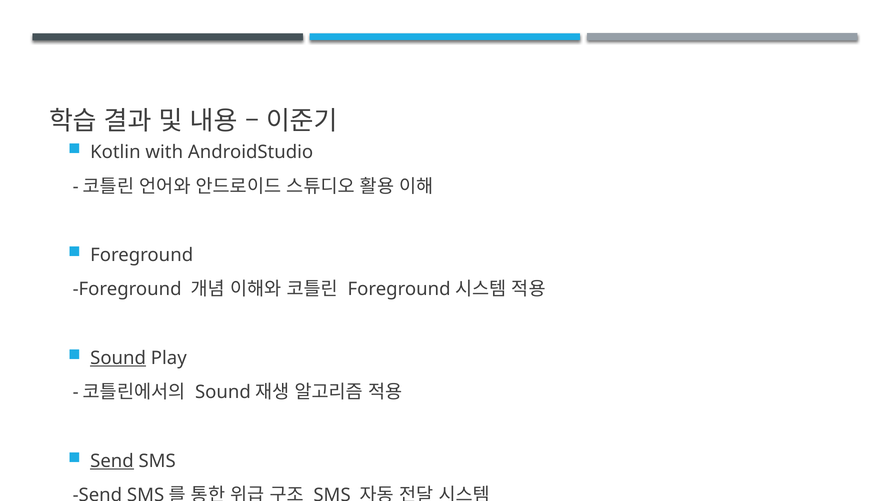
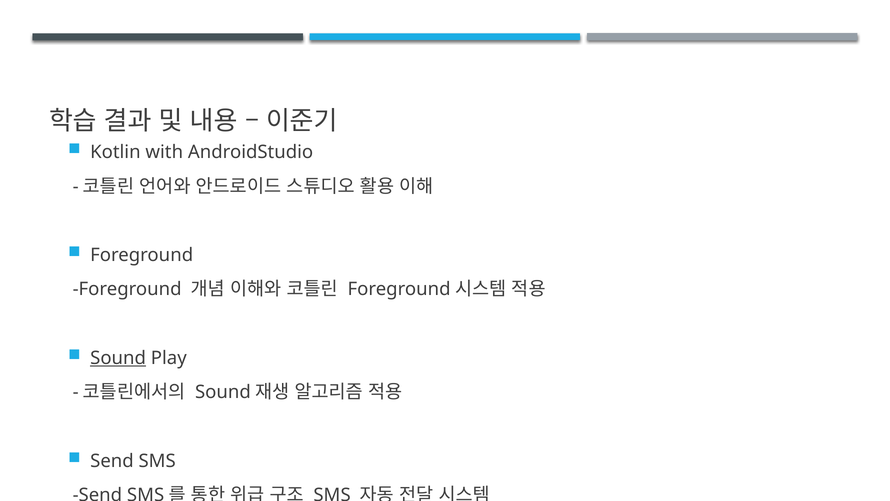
Send underline: present -> none (112, 461)
